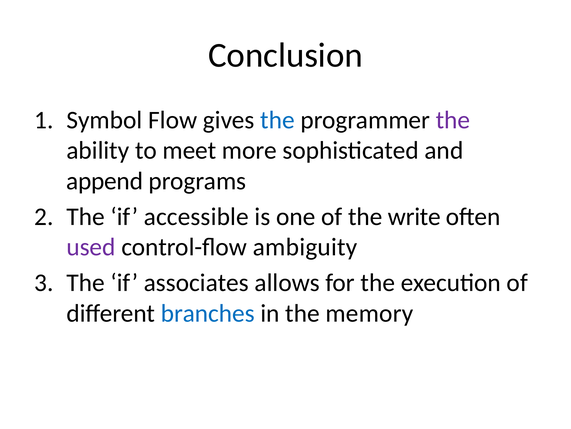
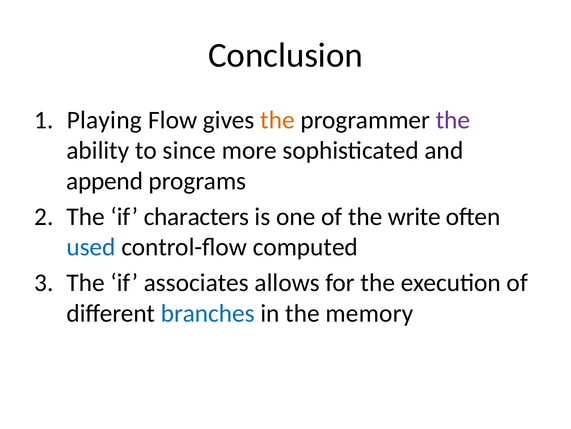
Symbol: Symbol -> Playing (104, 120)
the colour: blue -> orange (277, 120)
meet: meet -> since (189, 150)
accessible: accessible -> characters (196, 216)
used colour: purple -> blue (91, 247)
ambiguity: ambiguity -> computed (305, 247)
